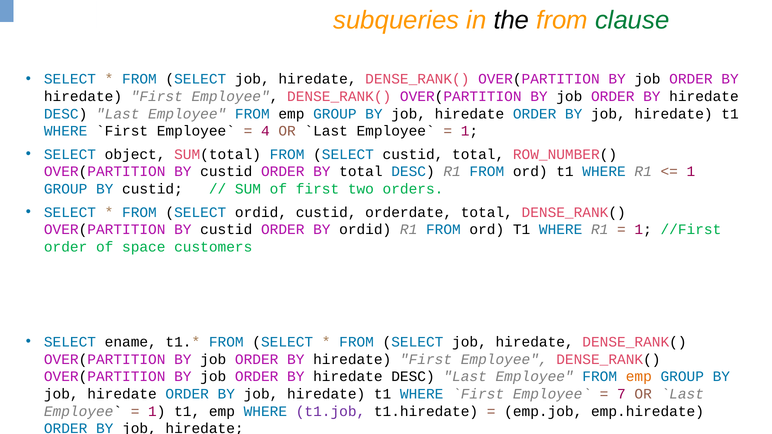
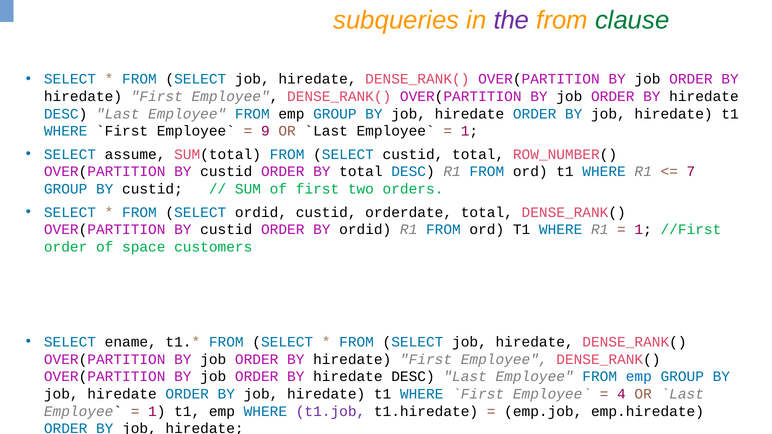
the colour: black -> purple (511, 20)
4: 4 -> 9 (265, 131)
object: object -> assume (135, 154)
1: 1 -> 7 (691, 172)
emp colour: orange -> blue (639, 377)
7: 7 -> 4 (621, 394)
